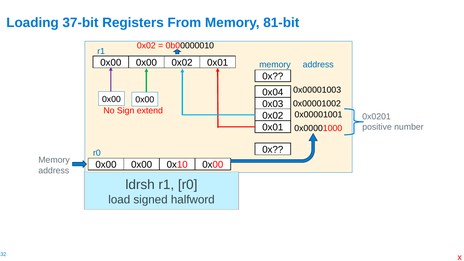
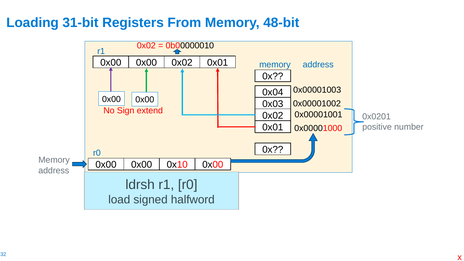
37-bit: 37-bit -> 31-bit (80, 23)
81-bit: 81-bit -> 48-bit (281, 23)
